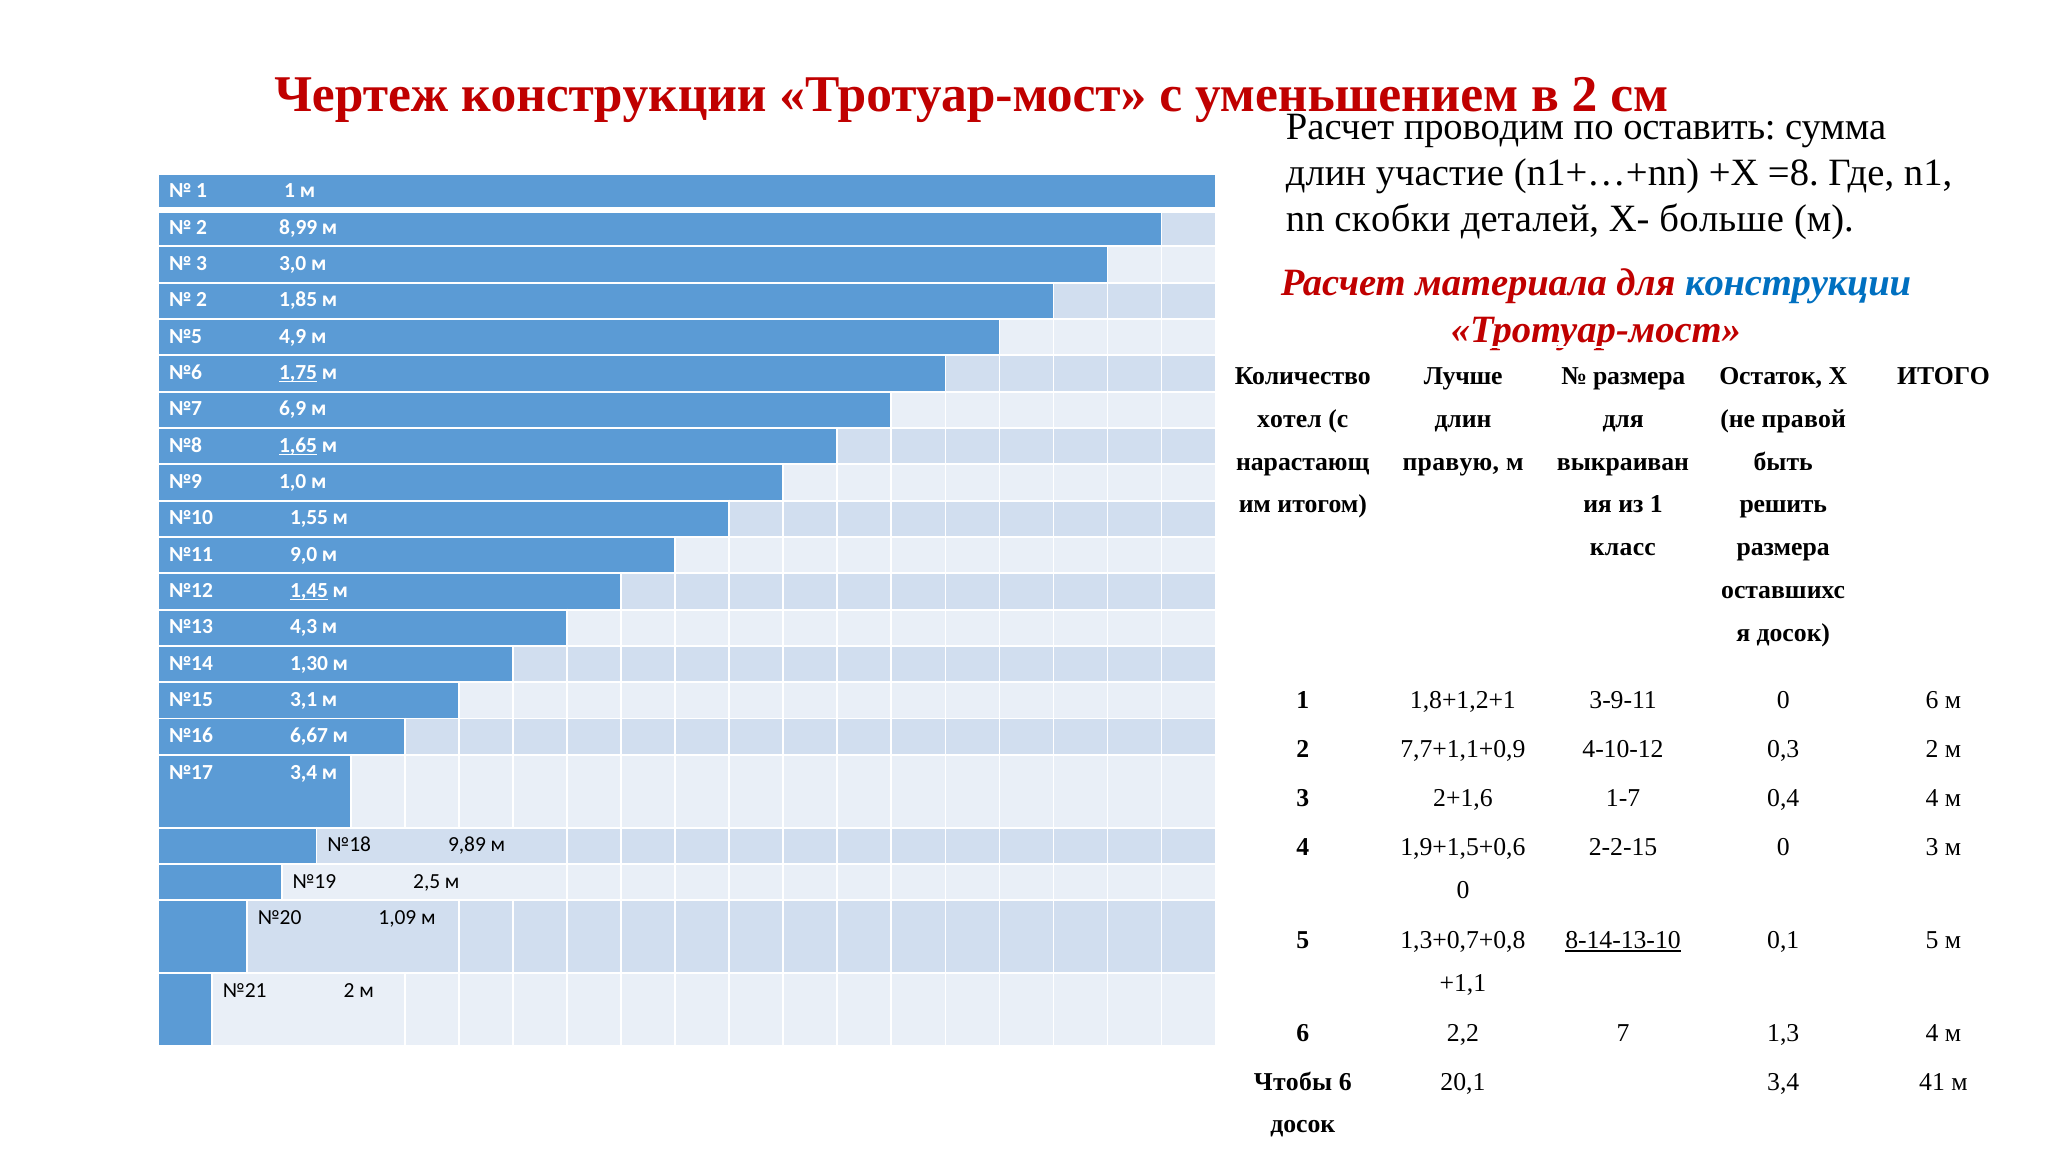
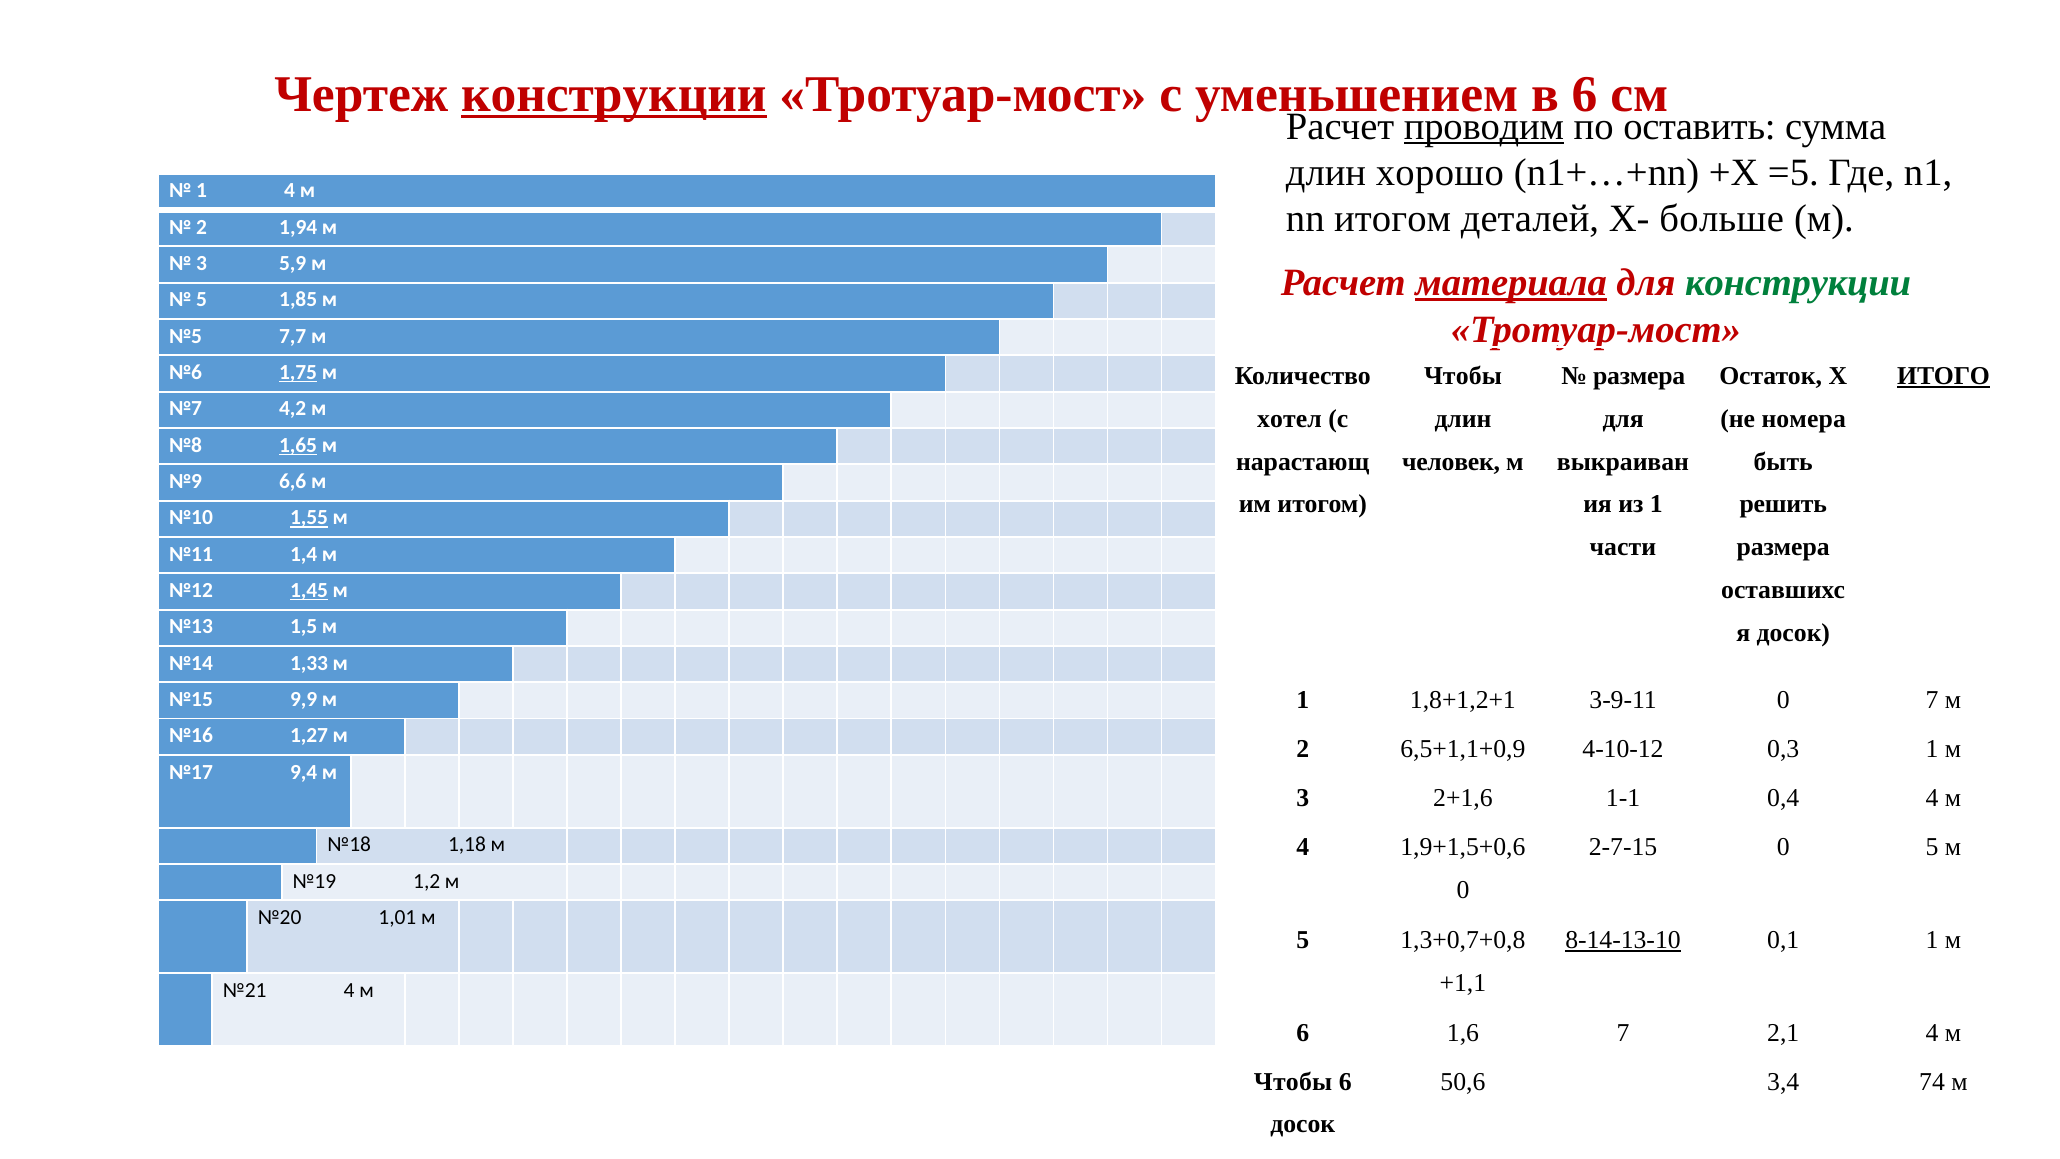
конструкции underline: none -> present (614, 95)
в 2: 2 -> 6 (1585, 95)
проводим underline: none -> present (1484, 126)
участие: участие -> хорошо (1440, 173)
=8: =8 -> =5 (1793, 173)
1 1: 1 -> 4 (290, 191)
nn скобки: скобки -> итогом (1393, 219)
8,99: 8,99 -> 1,94 (298, 227)
3,0: 3,0 -> 5,9 (293, 263)
материала underline: none -> present (1511, 283)
конструкции colour: blue -> green (1798, 283)
2: 2 -> 5 (202, 300)
4,9: 4,9 -> 7,7 (293, 336)
Лучше: Лучше -> Чтобы (1463, 376)
ИТОГО underline: none -> present (1944, 376)
6,9: 6,9 -> 4,2 (293, 409)
правой: правой -> номера (1804, 419)
правую: правую -> человек (1451, 461)
1,0: 1,0 -> 6,6 (293, 481)
1,55 underline: none -> present (309, 518)
класс: класс -> части (1623, 547)
9,0: 9,0 -> 1,4 (304, 554)
4,3: 4,3 -> 1,5 (304, 627)
1,30: 1,30 -> 1,33 (309, 663)
0 6: 6 -> 7 (1932, 700)
3,1: 3,1 -> 9,9 (304, 699)
6,67: 6,67 -> 1,27 (309, 736)
7,7+1,1+0,9: 7,7+1,1+0,9 -> 6,5+1,1+0,9 (1463, 749)
0,3 2: 2 -> 1 (1932, 749)
№17 3,4: 3,4 -> 9,4 (304, 772)
1-7: 1-7 -> 1-1 (1623, 798)
2-2-15: 2-2-15 -> 2-7-15 (1623, 847)
0 3: 3 -> 5 (1932, 847)
9,89: 9,89 -> 1,18 (467, 845)
2,5: 2,5 -> 1,2 (427, 881)
1,09: 1,09 -> 1,01 (397, 917)
0,1 5: 5 -> 1 (1932, 940)
№21 2: 2 -> 4 (349, 990)
2,2: 2,2 -> 1,6 (1463, 1032)
1,3: 1,3 -> 2,1 (1783, 1032)
20,1: 20,1 -> 50,6 (1463, 1081)
41: 41 -> 74 (1932, 1081)
